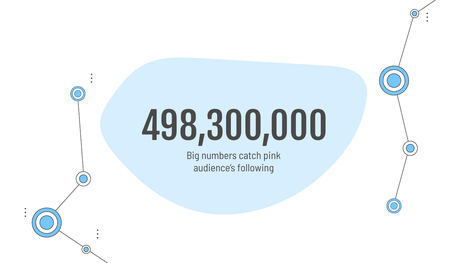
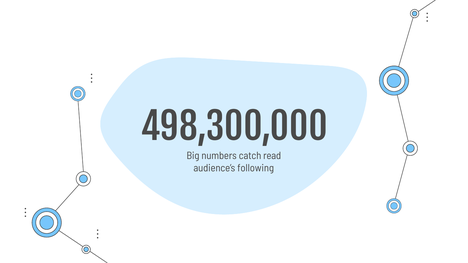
pink: pink -> read (272, 156)
